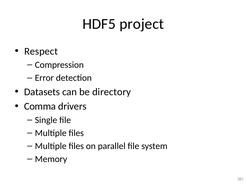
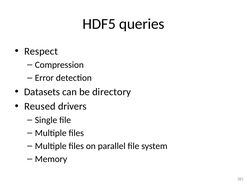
project: project -> queries (142, 24)
Comma: Comma -> Reused (40, 107)
